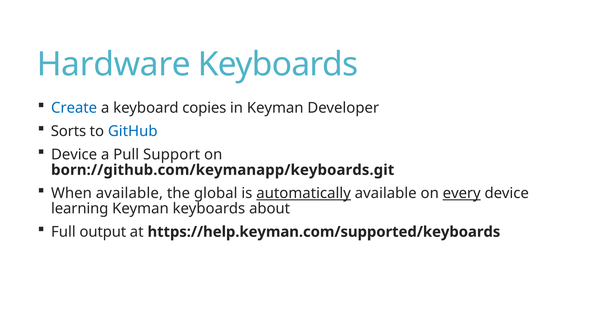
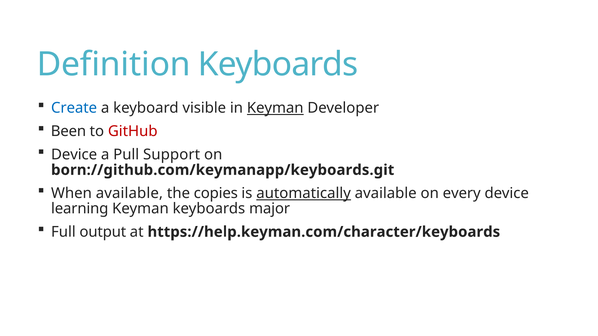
Hardware: Hardware -> Definition (114, 64)
copies: copies -> visible (204, 108)
Keyman underline: none -> present (275, 108)
Sorts: Sorts -> Been (68, 132)
GitHub colour: blue -> red (133, 132)
global: global -> copies (216, 194)
every underline: present -> none (462, 194)
about: about -> major (270, 209)
https://help.keyman.com/supported/keyboards: https://help.keyman.com/supported/keyboards -> https://help.keyman.com/character/keyboards (324, 232)
